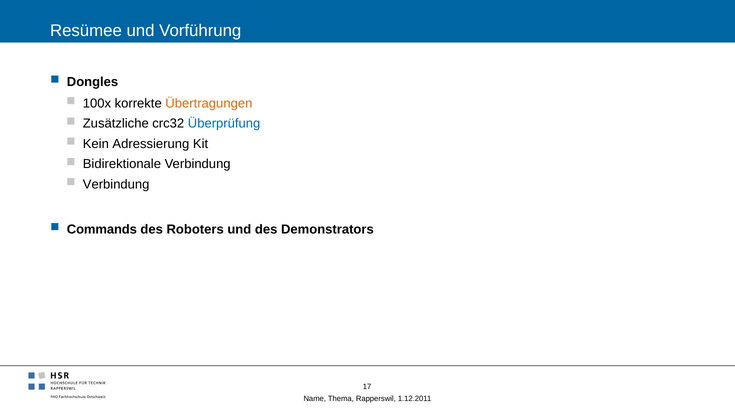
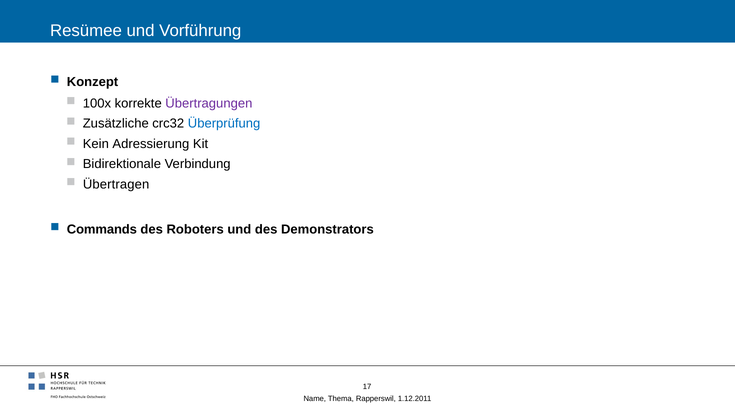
Dongles: Dongles -> Konzept (93, 82)
Übertragungen colour: orange -> purple (209, 104)
Verbindung: Verbindung -> Übertragen (116, 184)
